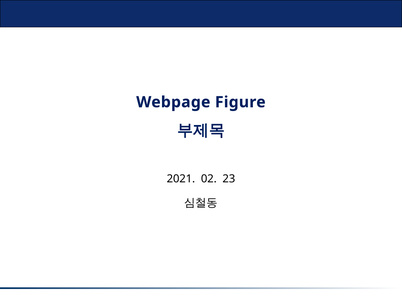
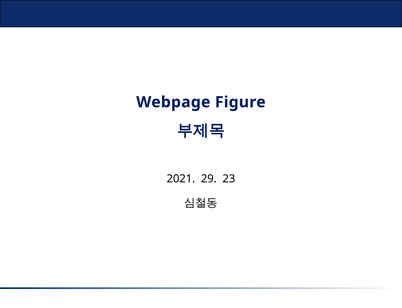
02: 02 -> 29 (209, 179)
